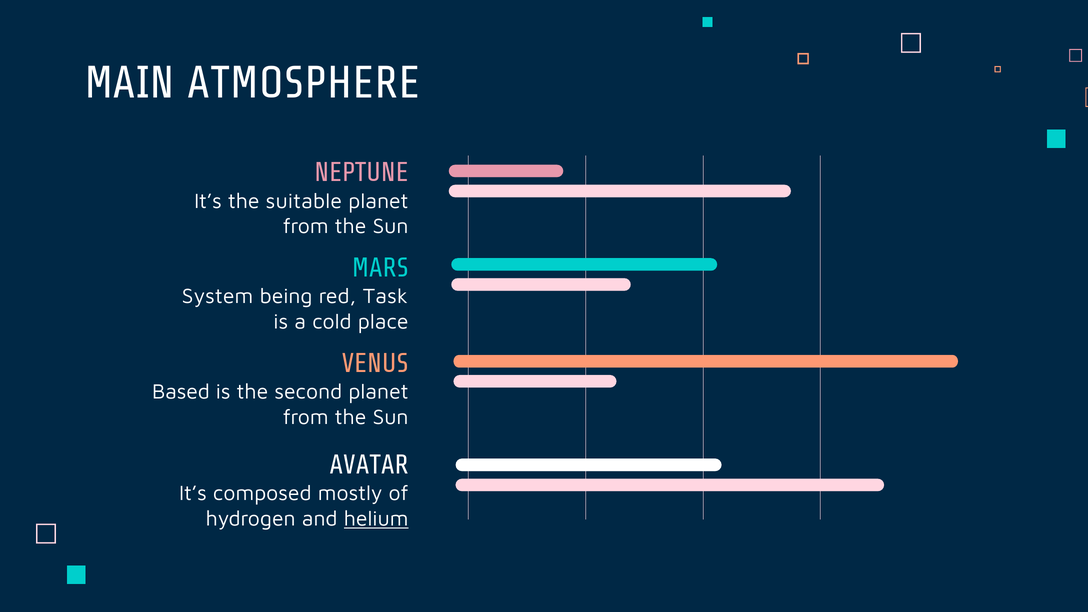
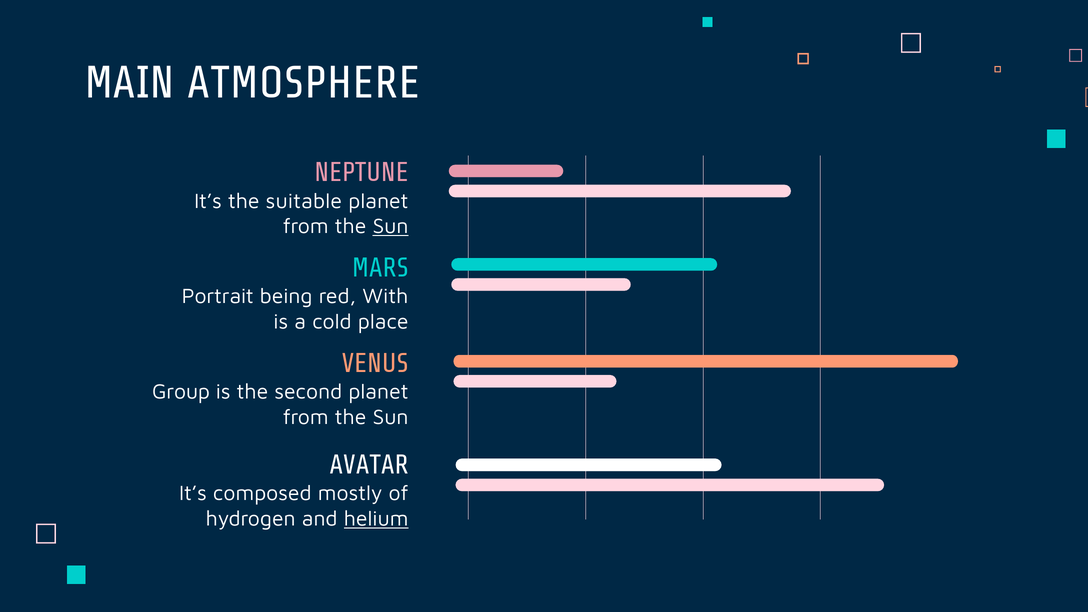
Sun underline: none -> present (391, 227)
System: System -> Portrait (218, 297)
Task: Task -> With (385, 297)
Based: Based -> Group (181, 392)
